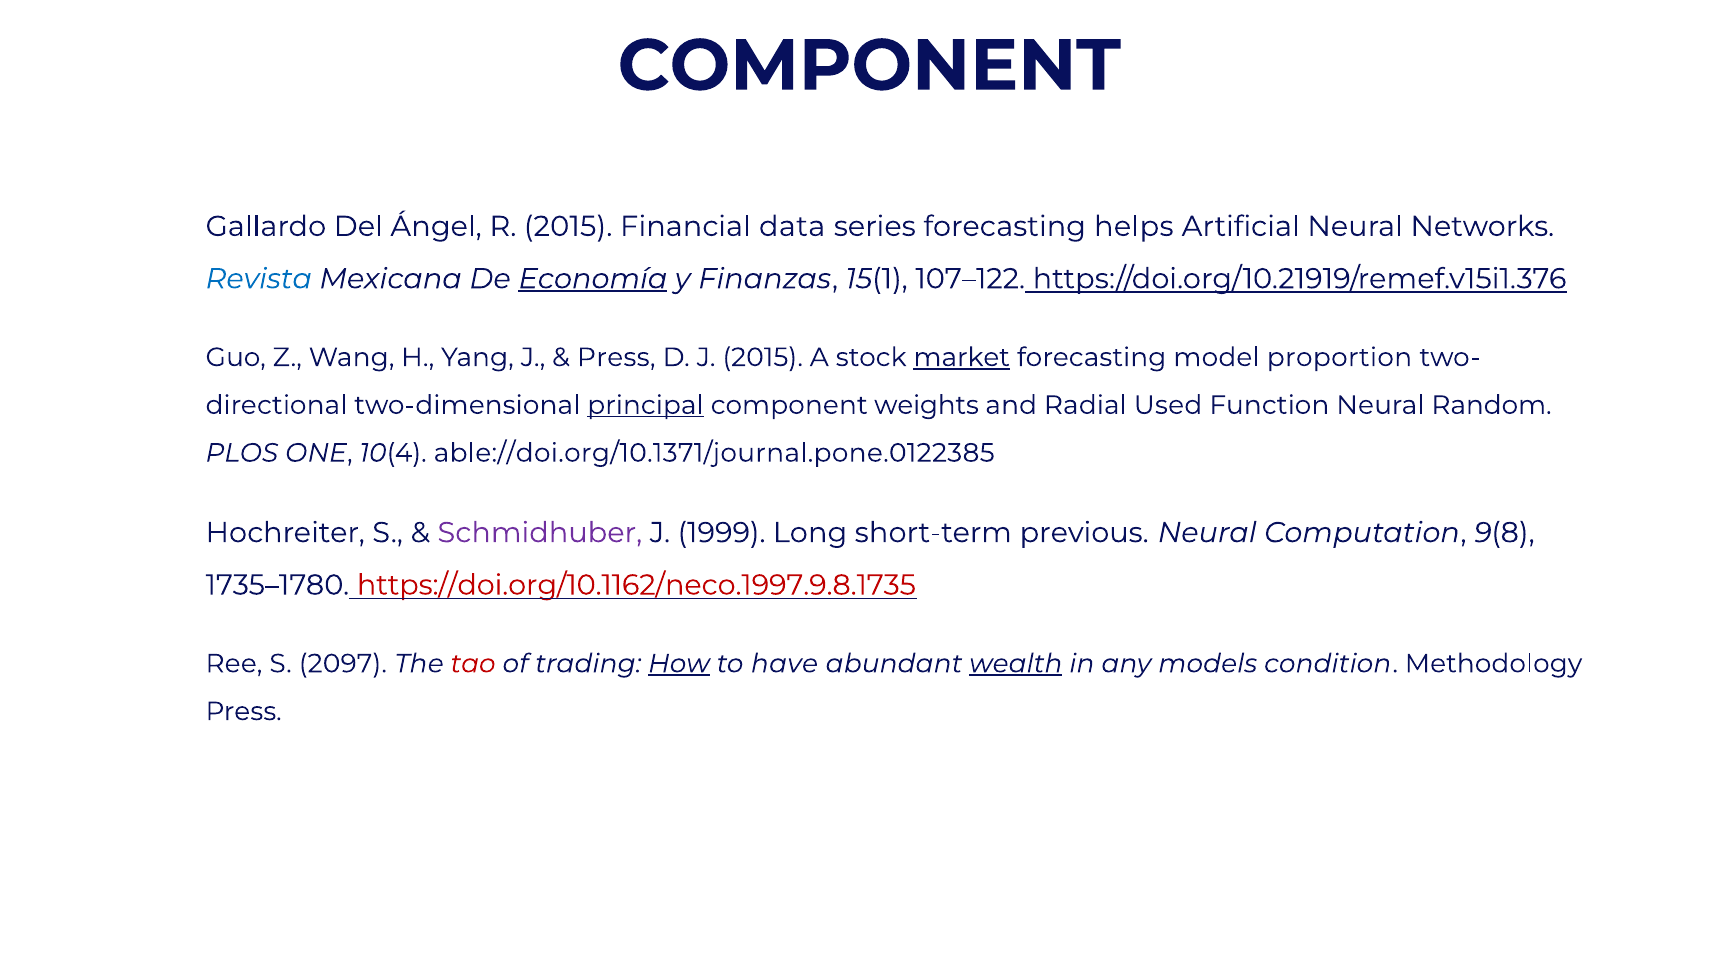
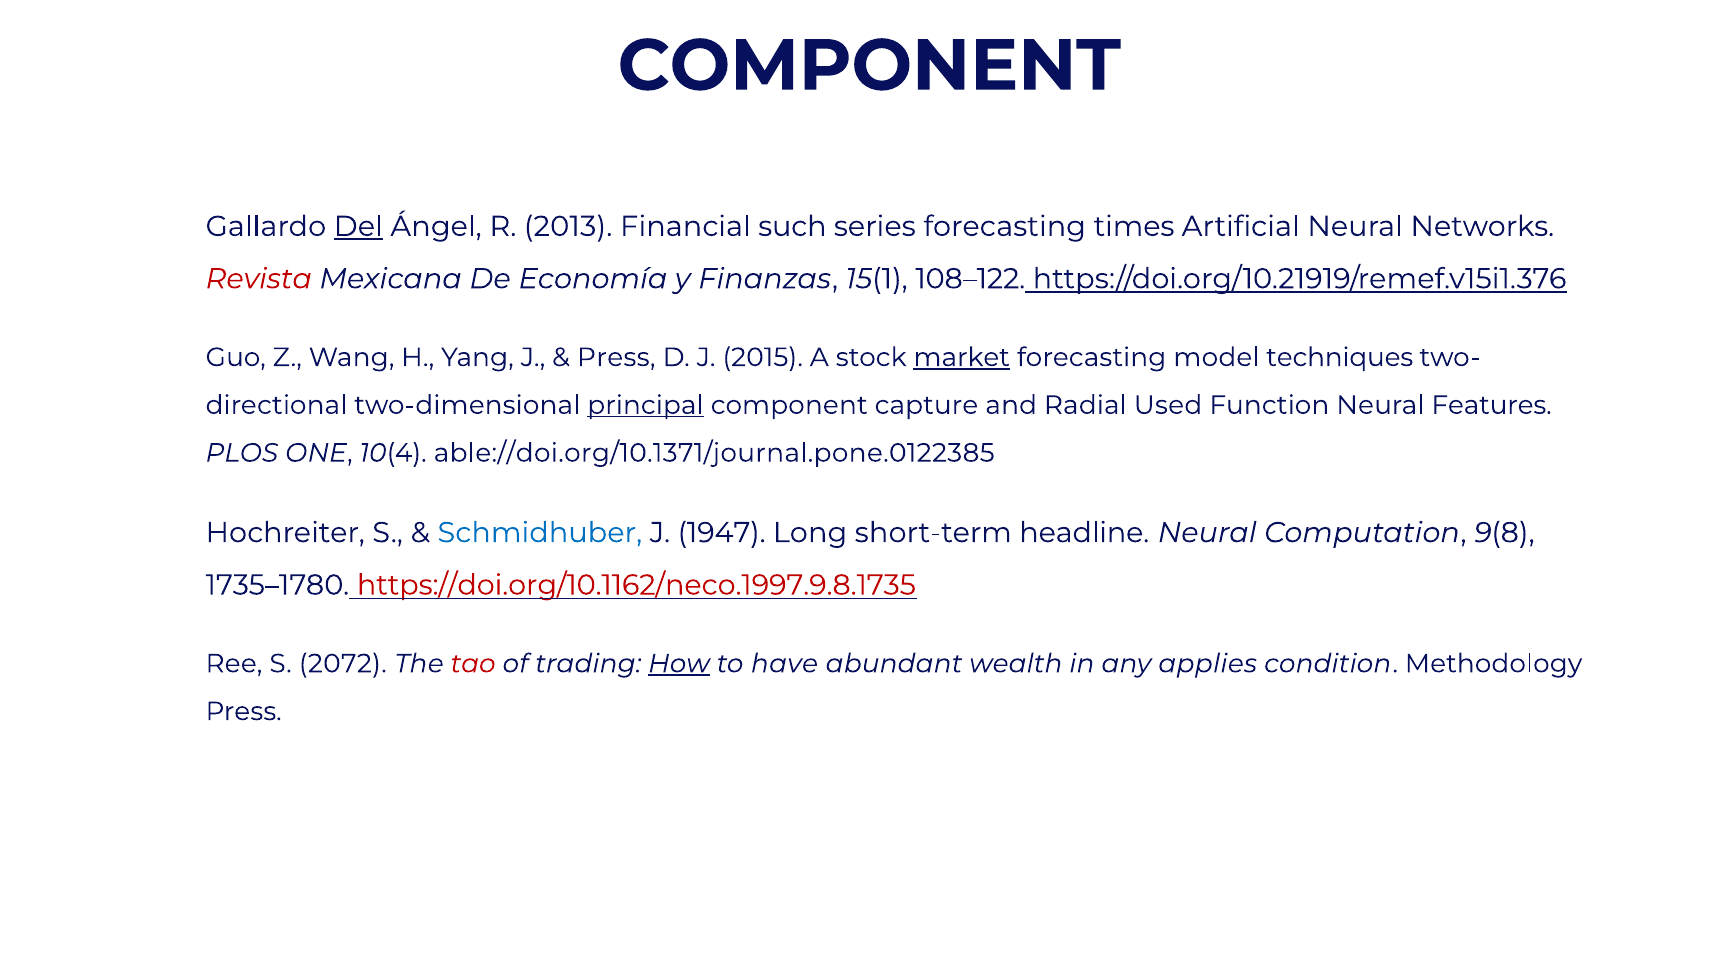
Del underline: none -> present (358, 226)
R 2015: 2015 -> 2013 (568, 226)
data: data -> such (792, 226)
helps: helps -> times (1134, 226)
Revista colour: blue -> red (259, 279)
Economía underline: present -> none (593, 279)
107–122: 107–122 -> 108–122 (970, 279)
proportion: proportion -> techniques (1340, 357)
weights: weights -> capture (926, 405)
Random: Random -> Features (1492, 405)
Schmidhuber colour: purple -> blue (540, 532)
1999: 1999 -> 1947 (722, 532)
previous: previous -> headline (1084, 532)
2097: 2097 -> 2072 (343, 663)
wealth underline: present -> none (1016, 663)
models: models -> applies (1208, 663)
